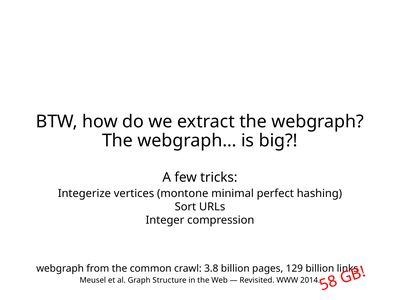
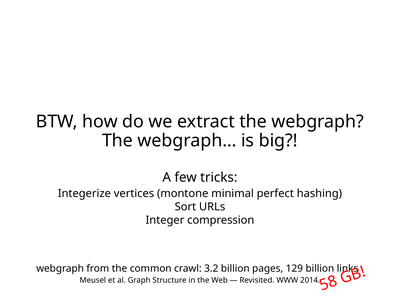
3.8: 3.8 -> 3.2 (211, 269)
